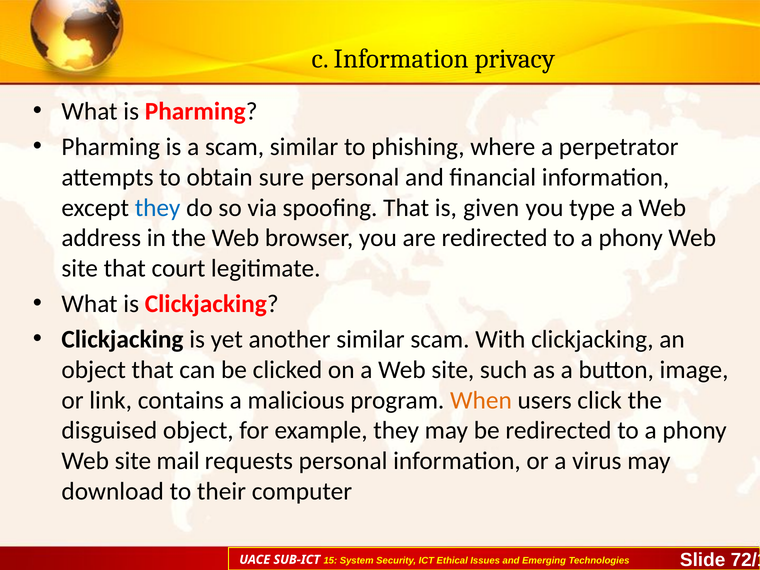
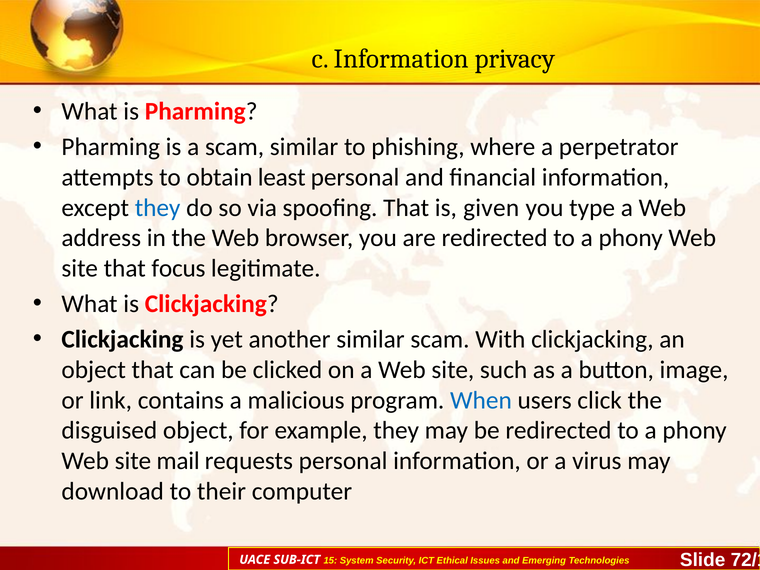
sure: sure -> least (282, 177)
court: court -> focus (178, 268)
When colour: orange -> blue (481, 400)
